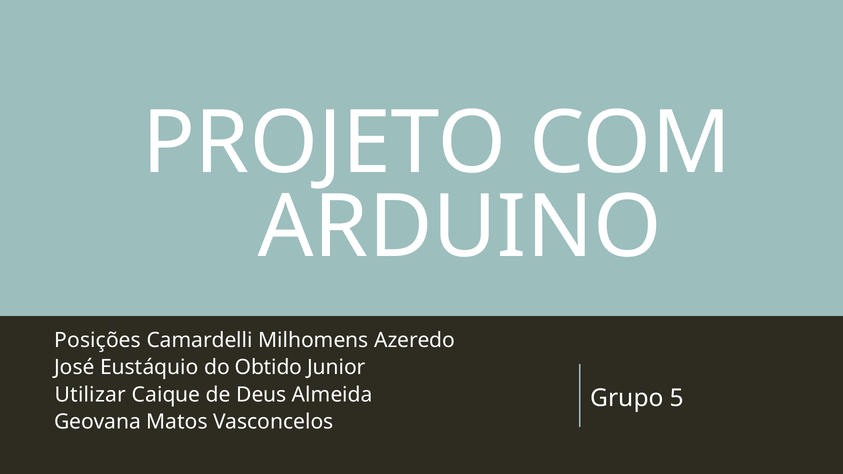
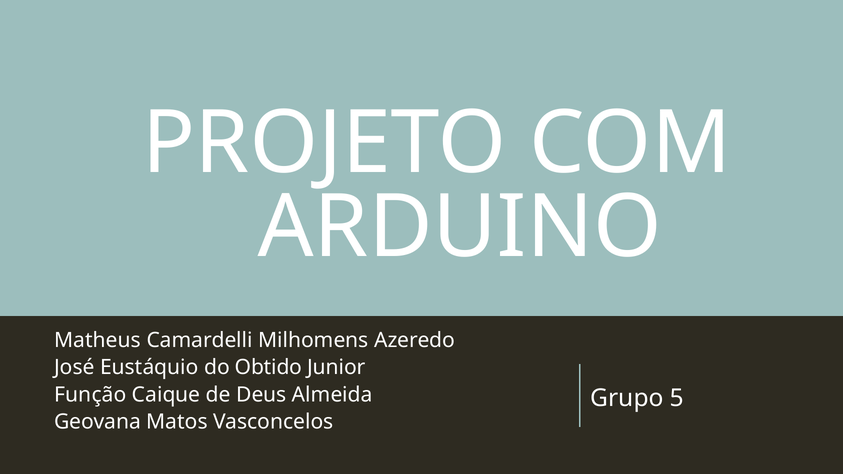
Posições: Posições -> Matheus (98, 341)
Utilizar: Utilizar -> Função (90, 395)
